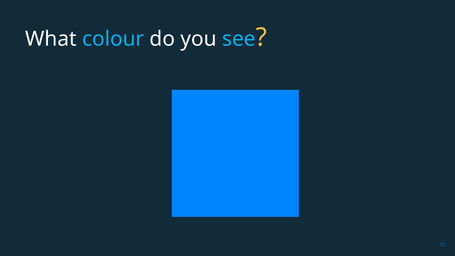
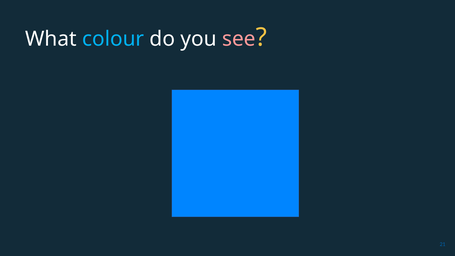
see colour: light blue -> pink (239, 39)
